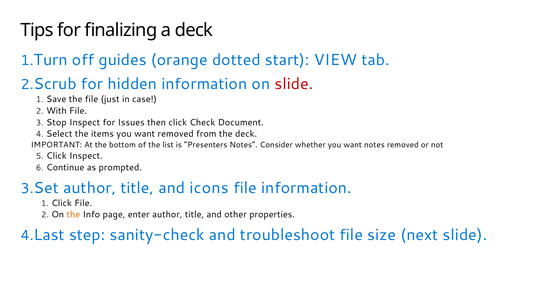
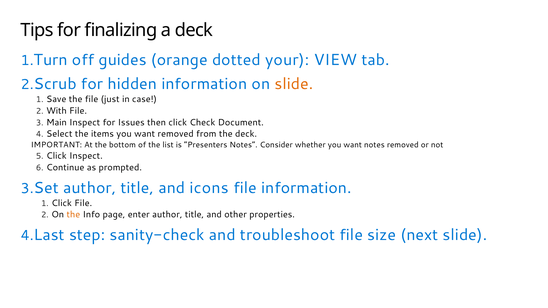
start: start -> your (287, 60)
slide colour: red -> orange (294, 84)
Stop: Stop -> Main (56, 122)
